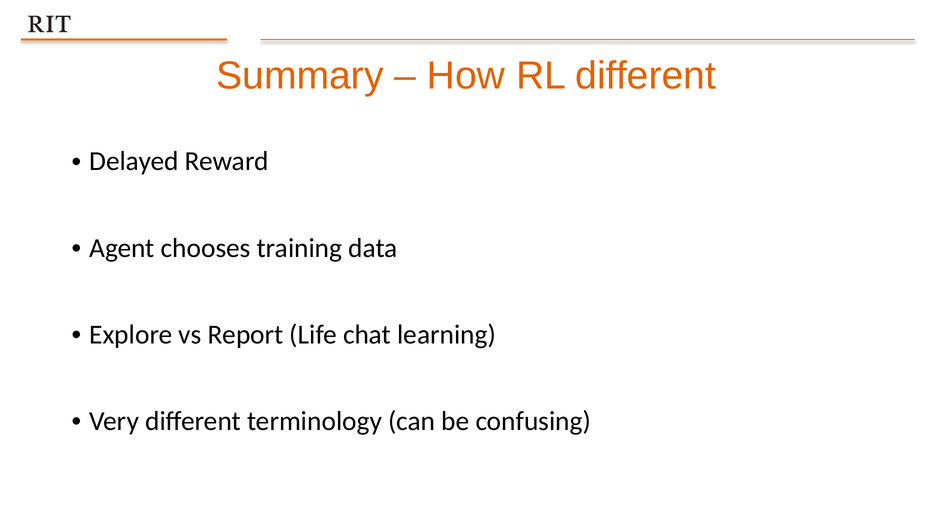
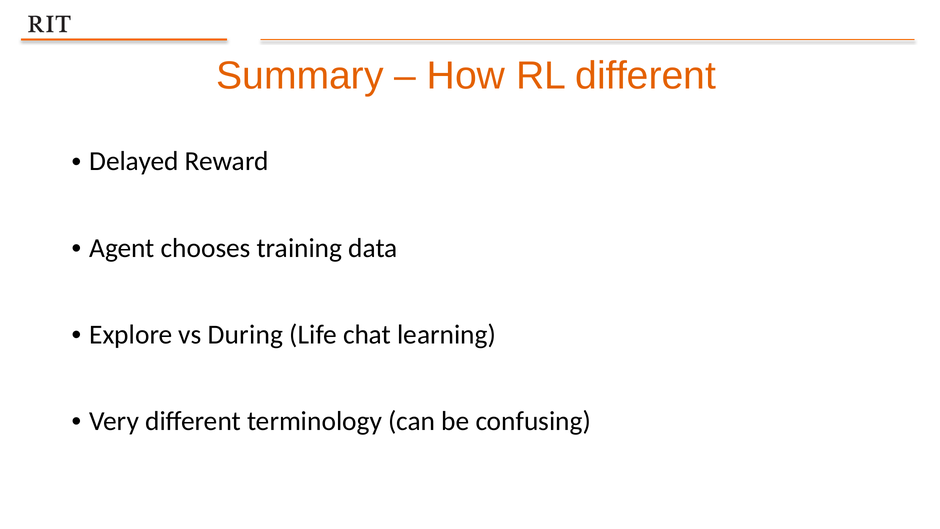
Report: Report -> During (245, 335)
